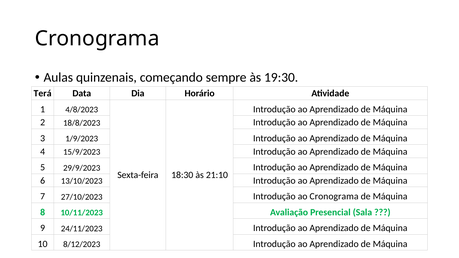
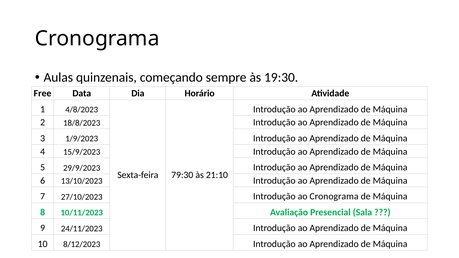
Terá: Terá -> Free (43, 94)
18:30: 18:30 -> 79:30 (182, 175)
